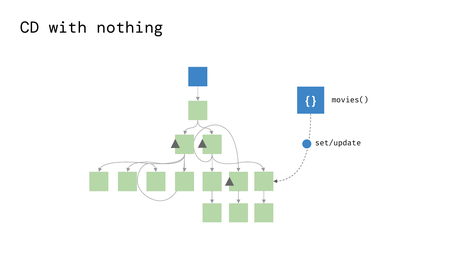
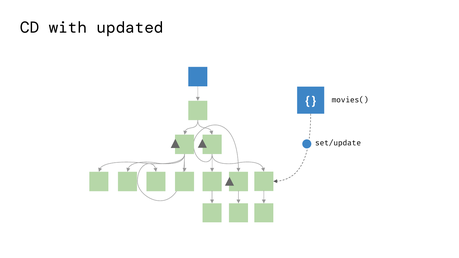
nothing: nothing -> updated (130, 28)
